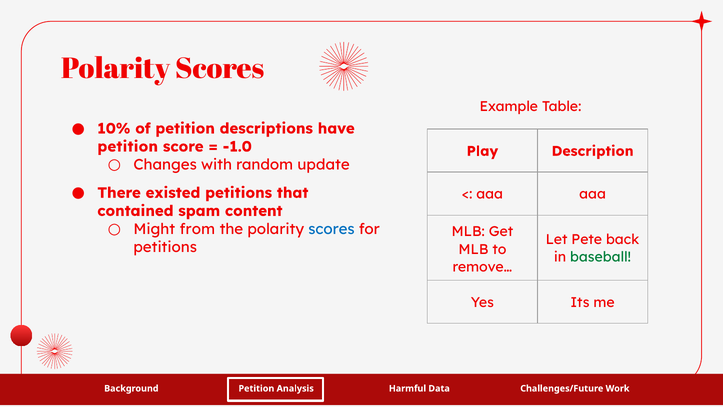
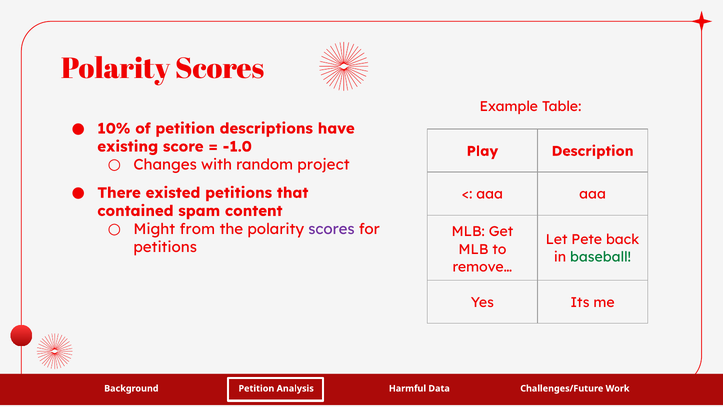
petition: petition -> existing (128, 147)
update: update -> project (323, 165)
scores colour: blue -> purple (331, 229)
